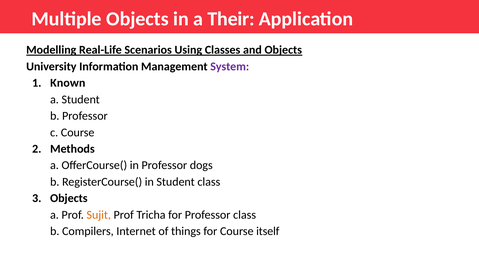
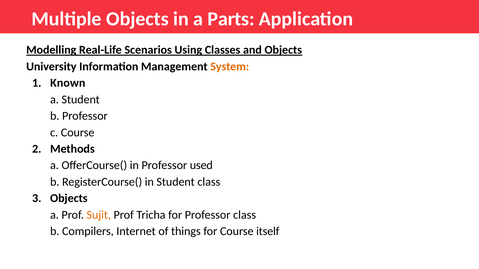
Their: Their -> Parts (231, 19)
System colour: purple -> orange (230, 67)
dogs: dogs -> used (201, 166)
